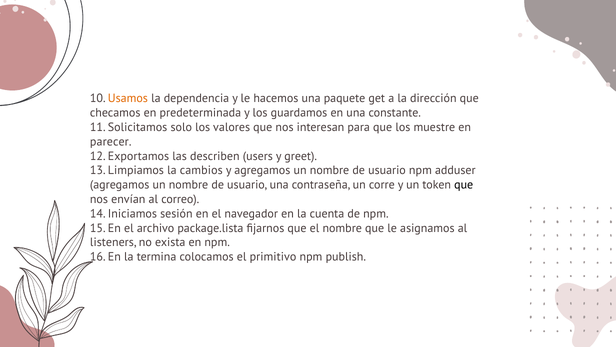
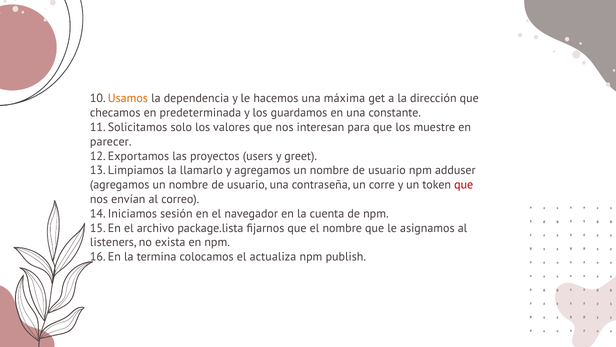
paquete: paquete -> máxima (344, 98)
describen: describen -> proyectos (215, 156)
cambios: cambios -> llamarlo (201, 170)
que colour: black -> red (464, 185)
primitivo: primitivo -> actualiza (273, 257)
